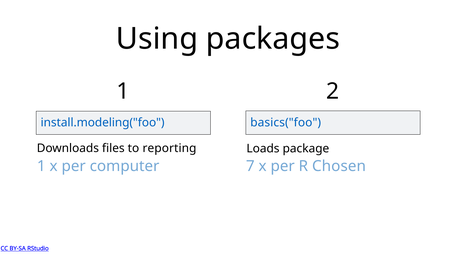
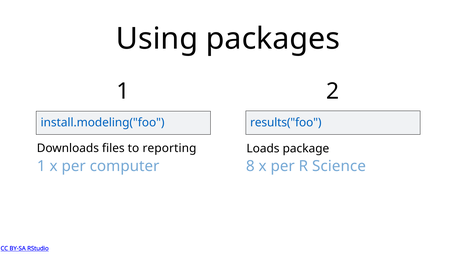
basics("foo: basics("foo -> results("foo (286, 123)
7: 7 -> 8 (250, 167)
Chosen: Chosen -> Science (339, 167)
